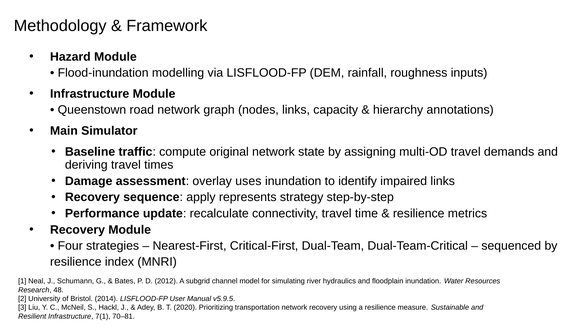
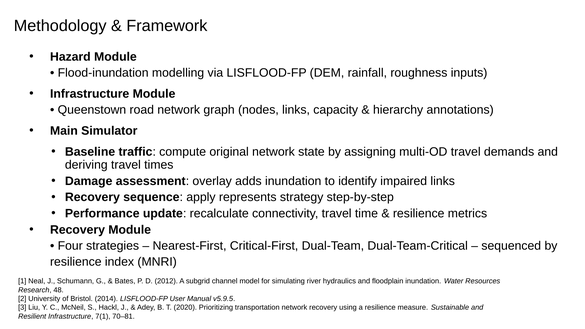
uses: uses -> adds (248, 181)
